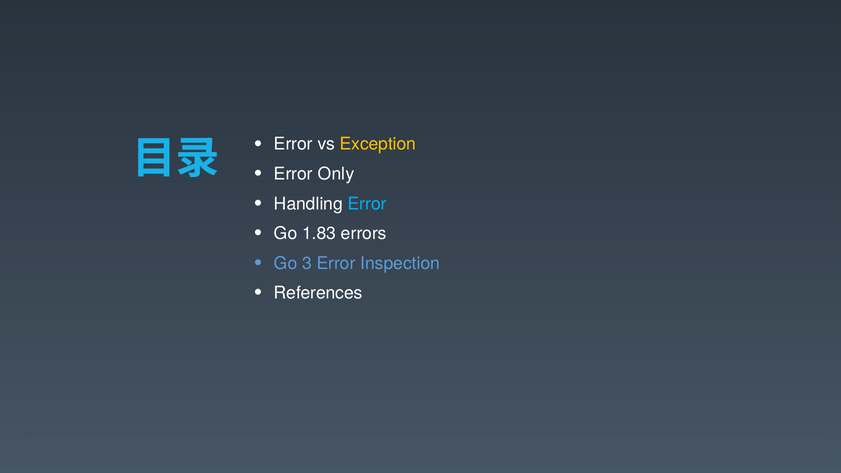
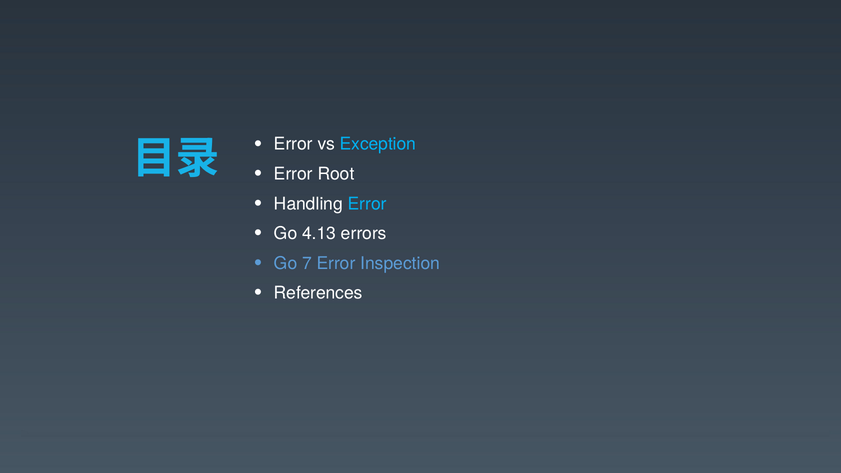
Exception colour: yellow -> light blue (378, 144)
Only: Only -> Root (336, 174)
1.83: 1.83 -> 4.13 (319, 234)
3: 3 -> 7 (307, 263)
